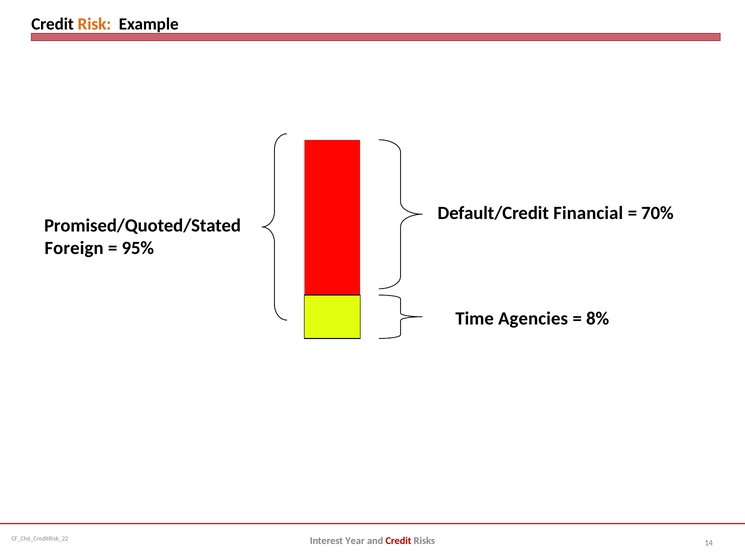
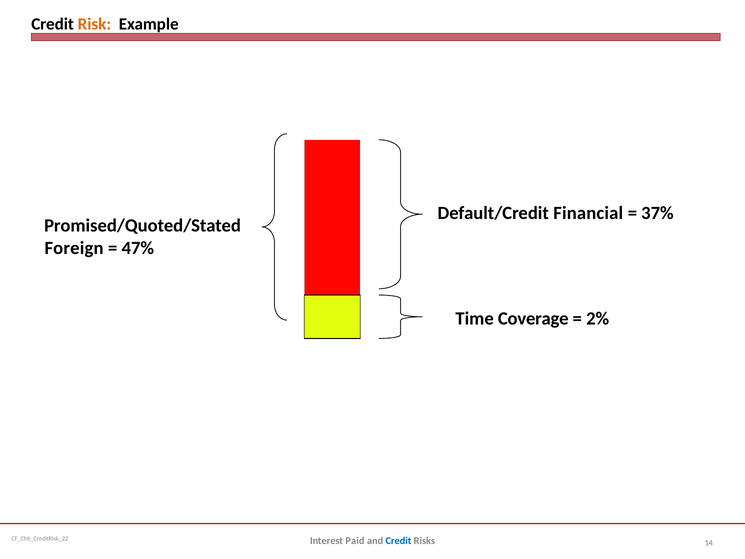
70%: 70% -> 37% (657, 213)
95%: 95% -> 47% (138, 248)
Agencies: Agencies -> Coverage (533, 318)
8%: 8% -> 2% (598, 318)
Year: Year -> Paid (355, 540)
Credit colour: red -> blue (398, 540)
